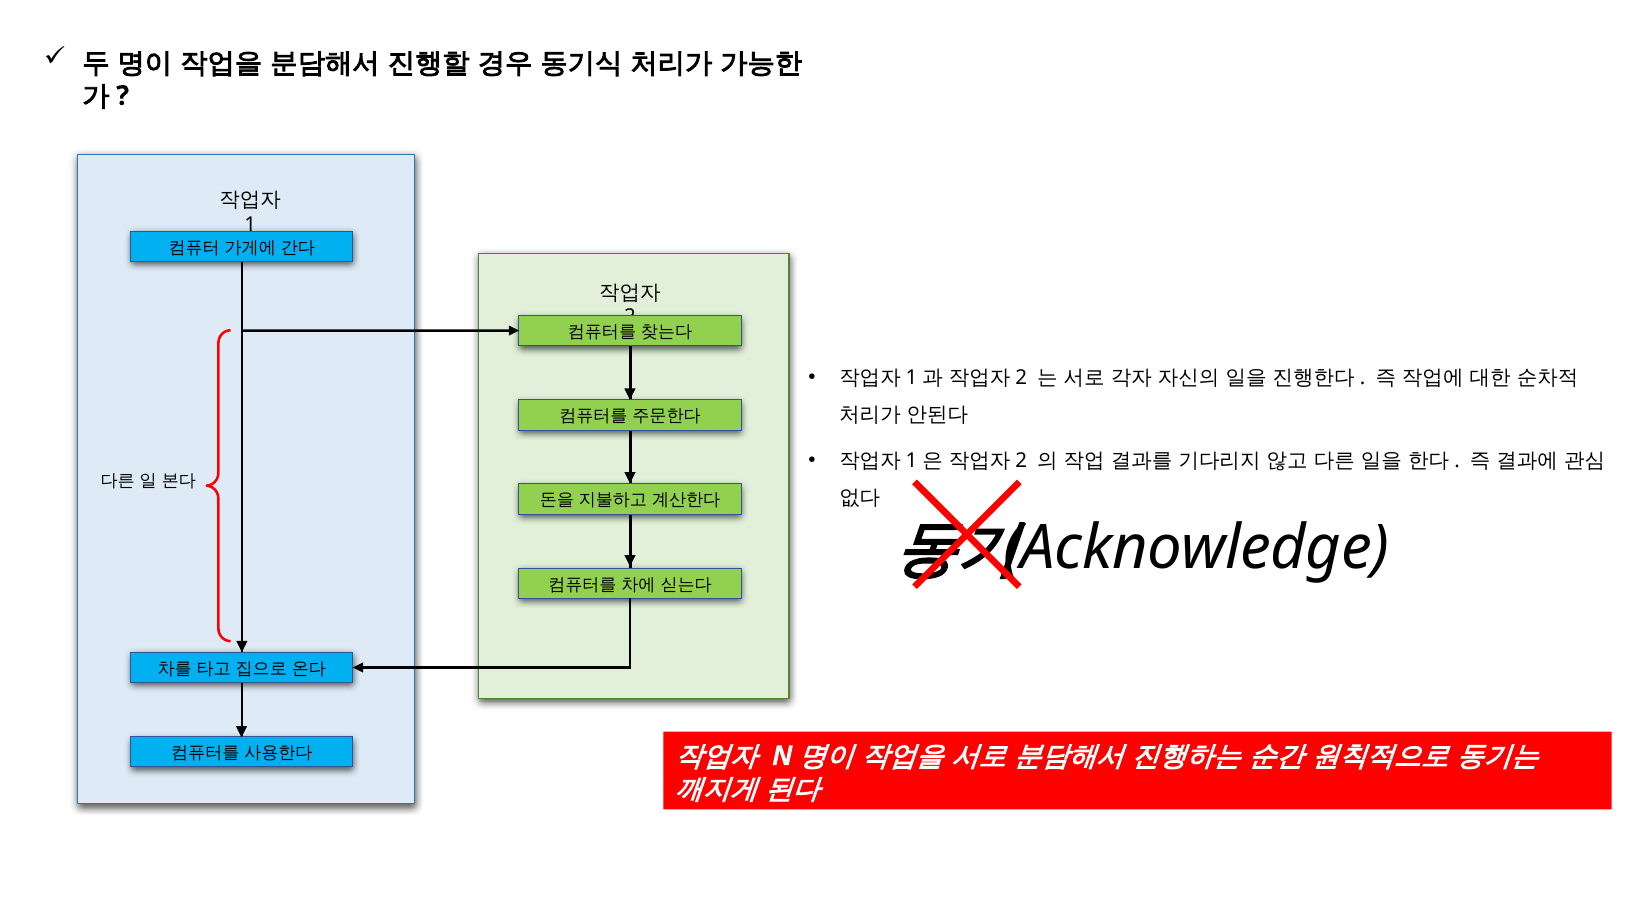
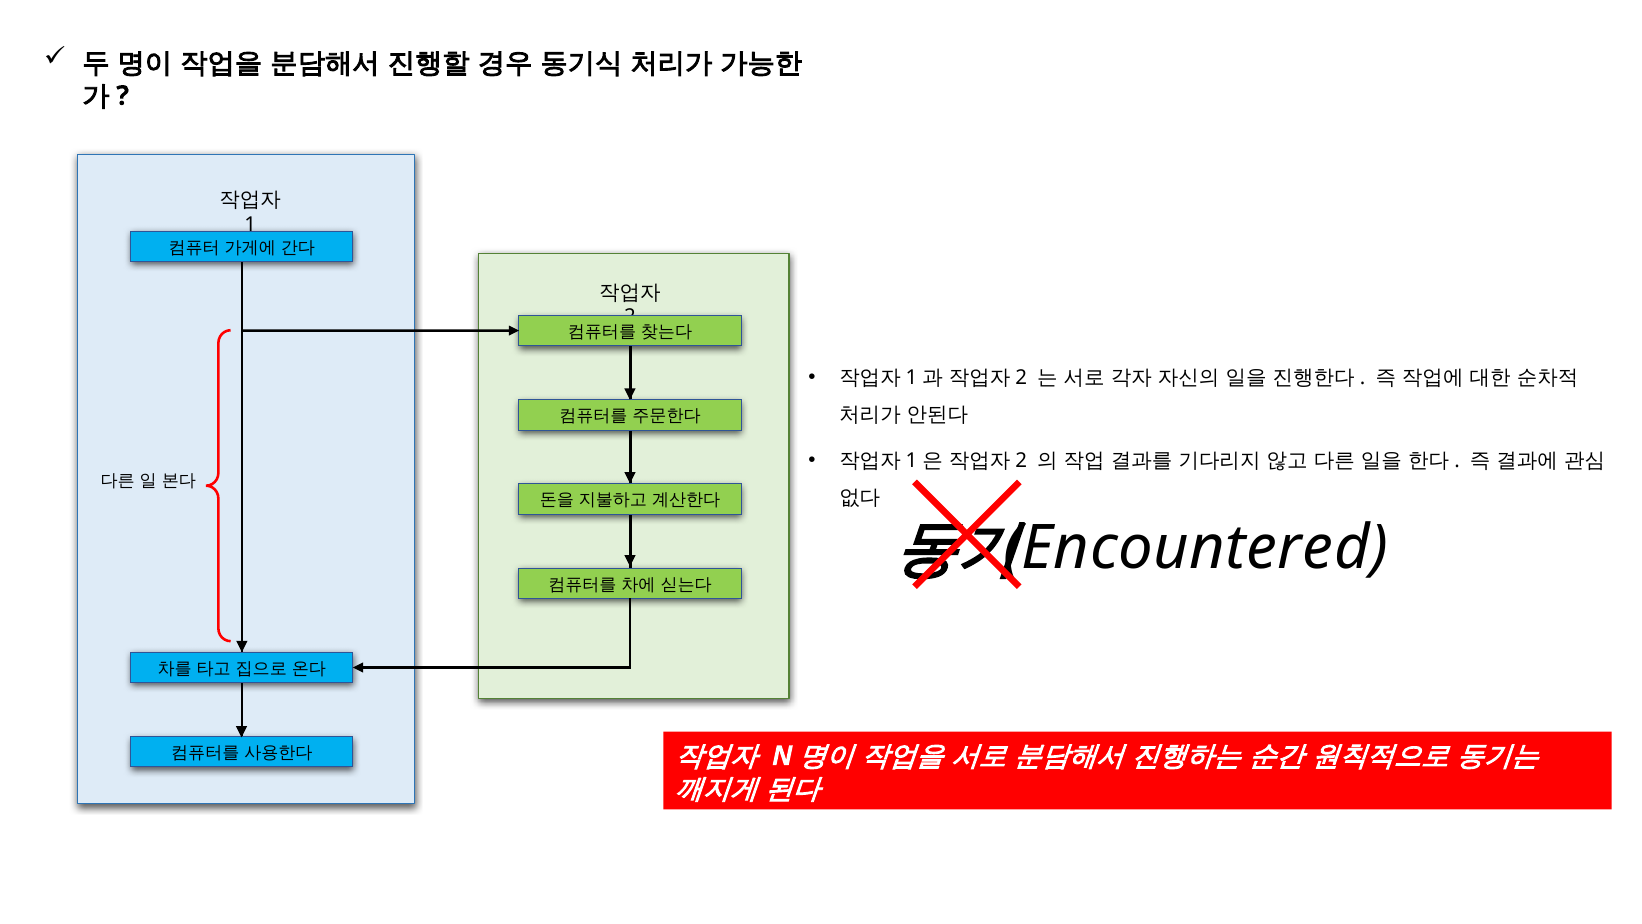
Acknowledge: Acknowledge -> Encountered (1196, 548)
